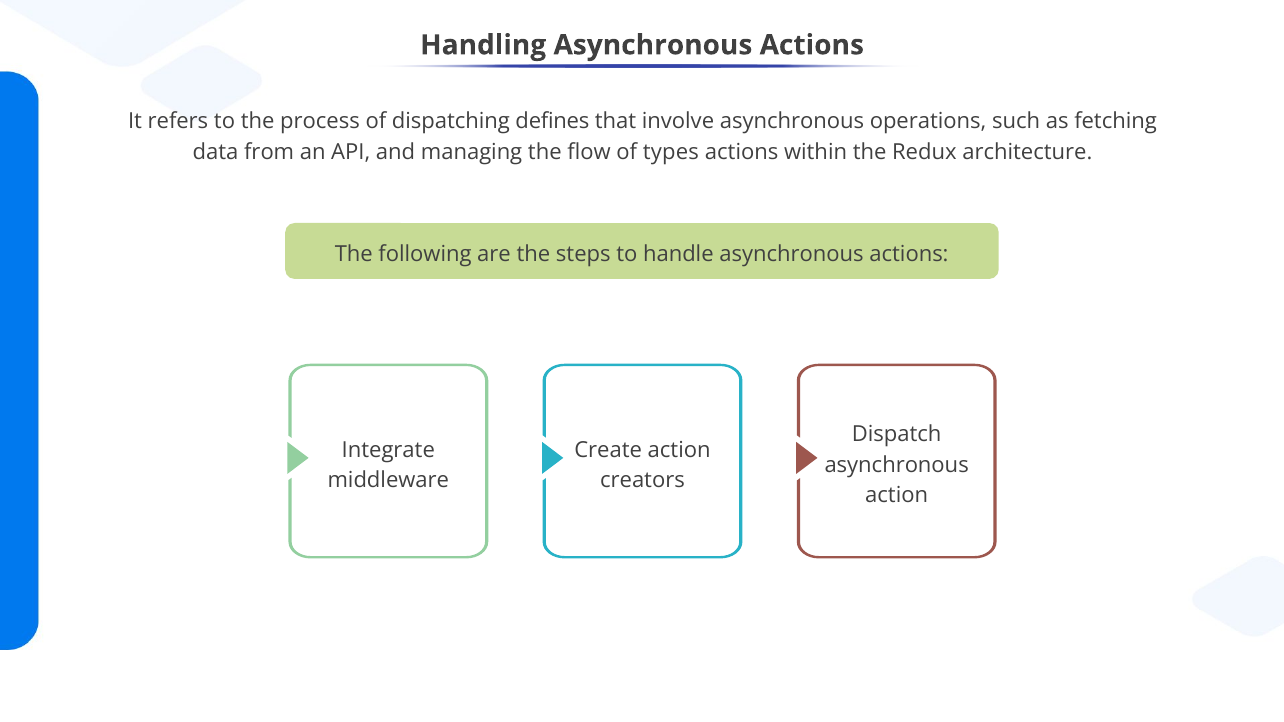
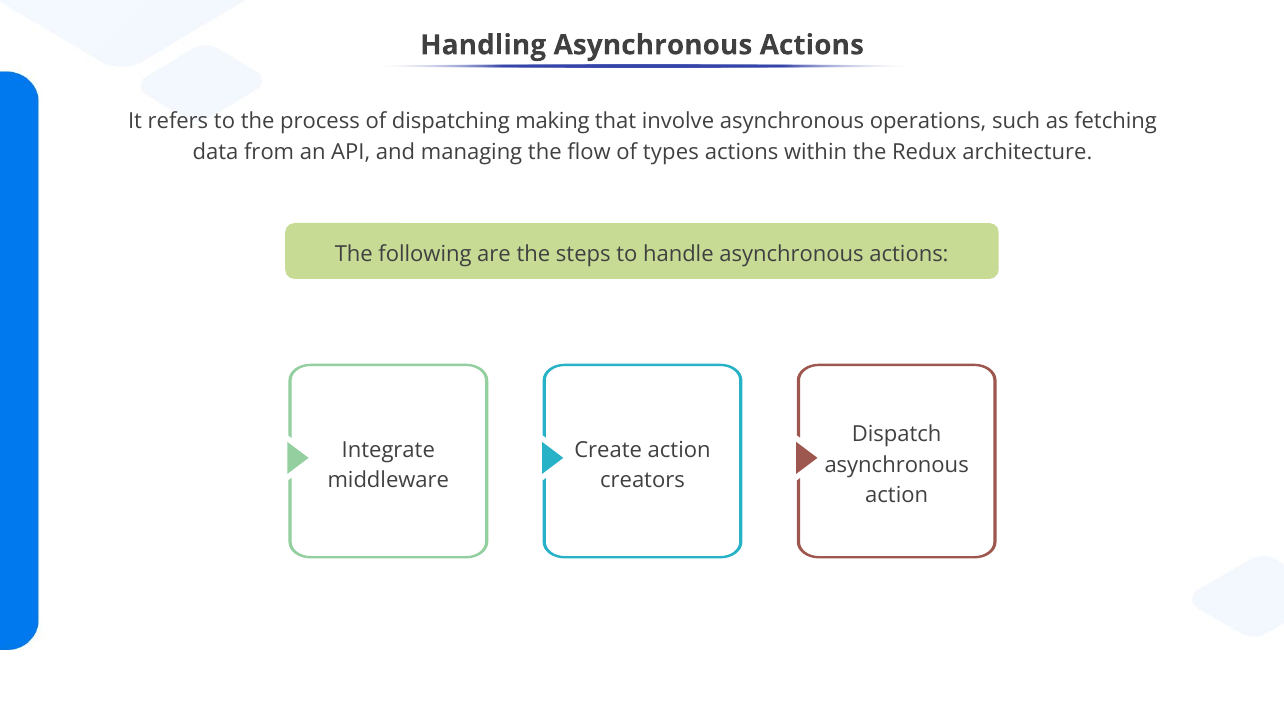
defines: defines -> making (552, 122)
